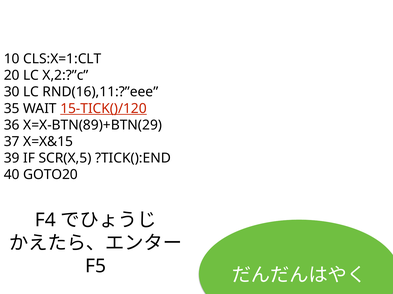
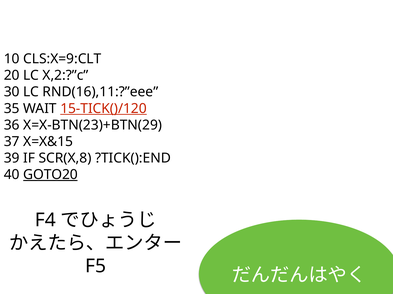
CLS:X=1:CLT: CLS:X=1:CLT -> CLS:X=9:CLT (62, 59)
X=X-BTN(89)+BTN(29: X=X-BTN(89)+BTN(29 -> X=X-BTN(23)+BTN(29 (93, 125)
SCR(X,5: SCR(X,5 -> SCR(X,8 (65, 158)
GOTO20 underline: none -> present (50, 175)
